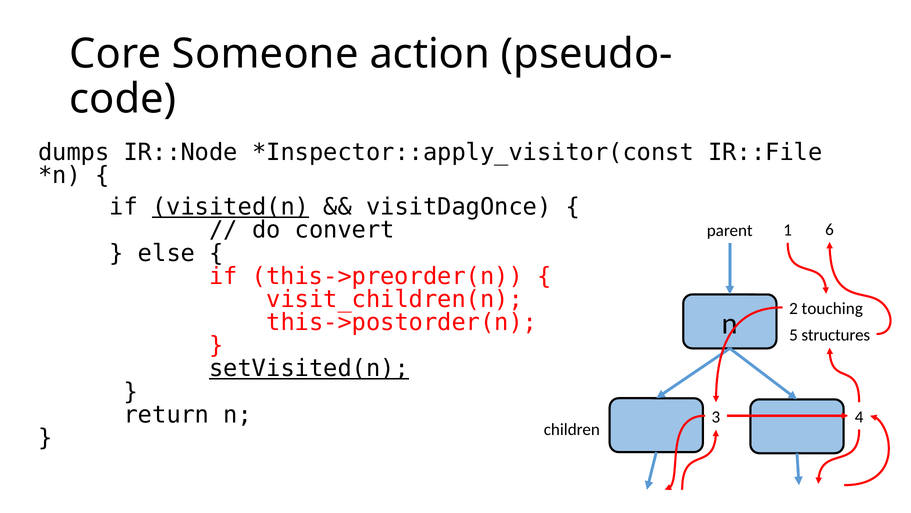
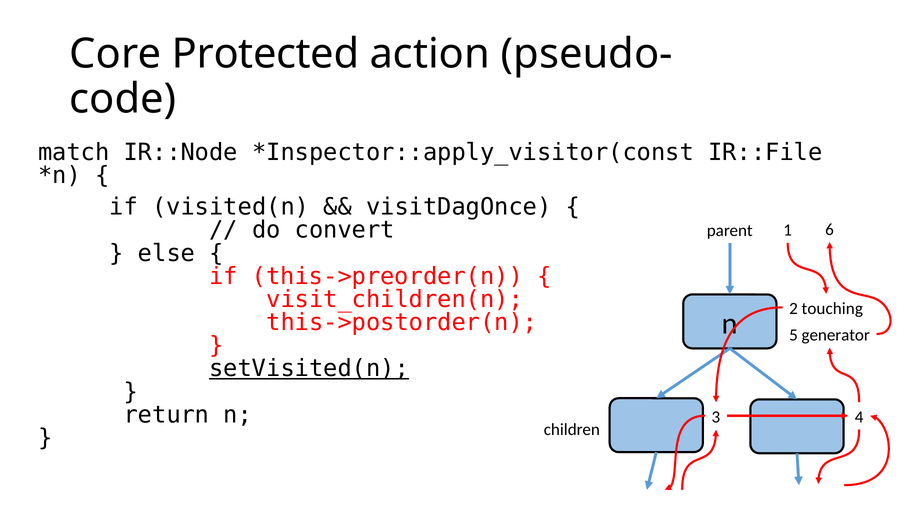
Someone: Someone -> Protected (266, 54)
dumps: dumps -> match (74, 152)
visited(n underline: present -> none (231, 207)
structures: structures -> generator (836, 335)
